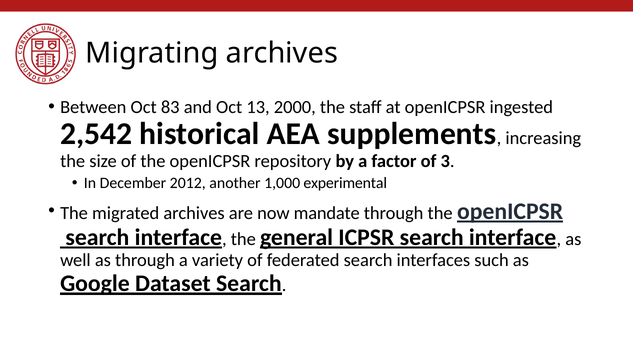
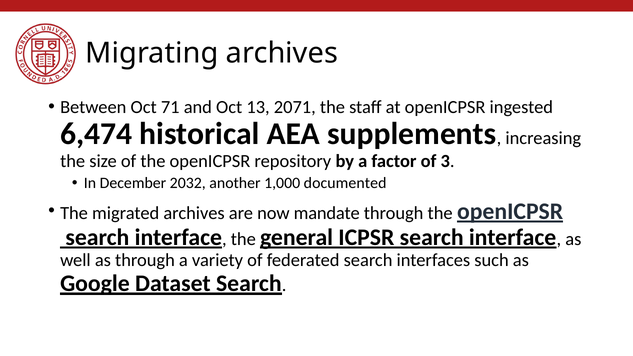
83: 83 -> 71 (170, 107)
2000: 2000 -> 2071 (295, 107)
2,542: 2,542 -> 6,474 (96, 134)
2012: 2012 -> 2032 (188, 183)
experimental: experimental -> documented (345, 183)
